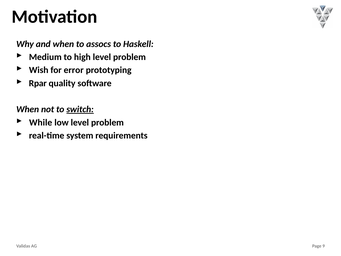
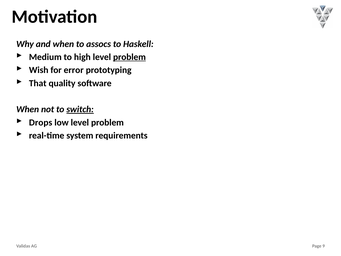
problem underline: none -> present (129, 57)
Rpar: Rpar -> That (38, 83)
While: While -> Drops (41, 122)
